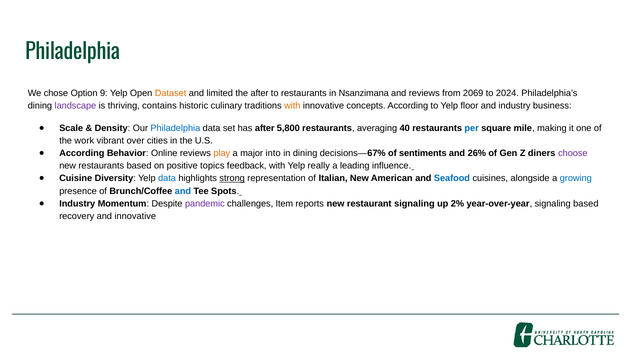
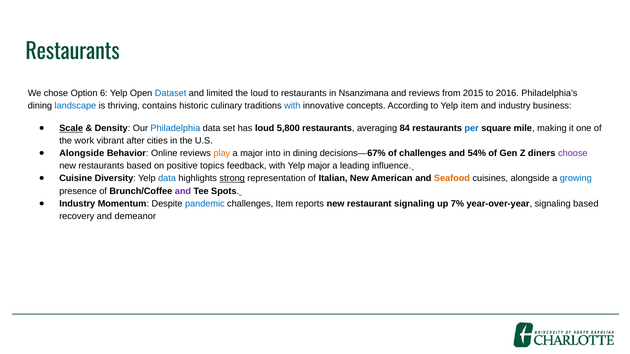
Philadelphia: Philadelphia -> Restaurants (73, 52)
9: 9 -> 6 (104, 93)
Dataset colour: orange -> blue (171, 93)
the after: after -> loud (259, 93)
2069: 2069 -> 2015 (473, 93)
2024: 2024 -> 2016 (507, 93)
landscape colour: purple -> blue (75, 106)
with colour: orange -> blue (292, 106)
Yelp floor: floor -> item (469, 106)
Scale underline: none -> present (71, 128)
has after: after -> loud (265, 128)
40: 40 -> 84 (405, 128)
over: over -> after (136, 141)
According: According -> Alongside (82, 153)
of sentiments: sentiments -> challenges (423, 153)
26%: 26% -> 54% (477, 153)
Yelp really: really -> major (319, 166)
Seafood colour: blue -> orange (452, 179)
and colour: blue -> purple (183, 191)
pandemic colour: purple -> blue (205, 204)
2%: 2% -> 7% (457, 204)
and innovative: innovative -> demeanor (135, 216)
